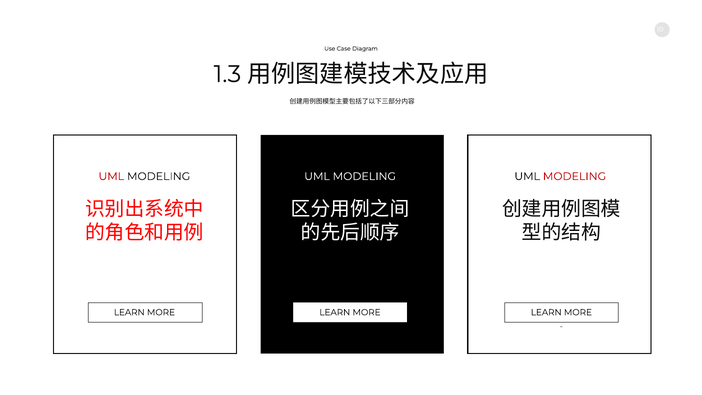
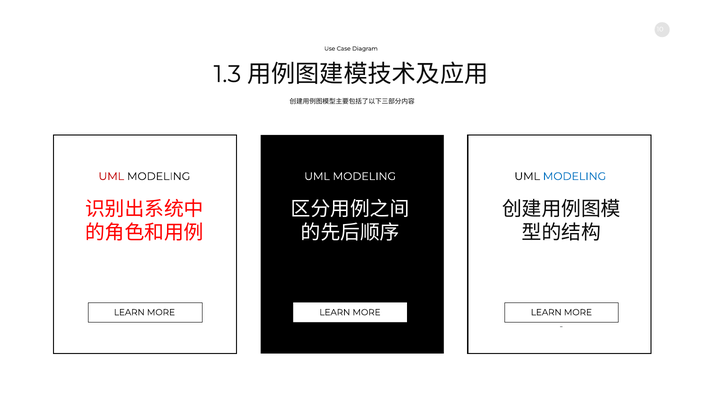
MODELING colour: red -> blue (574, 176)
